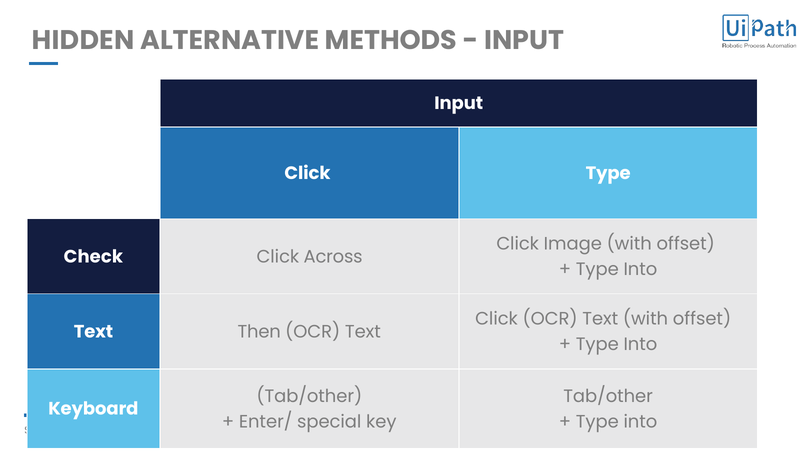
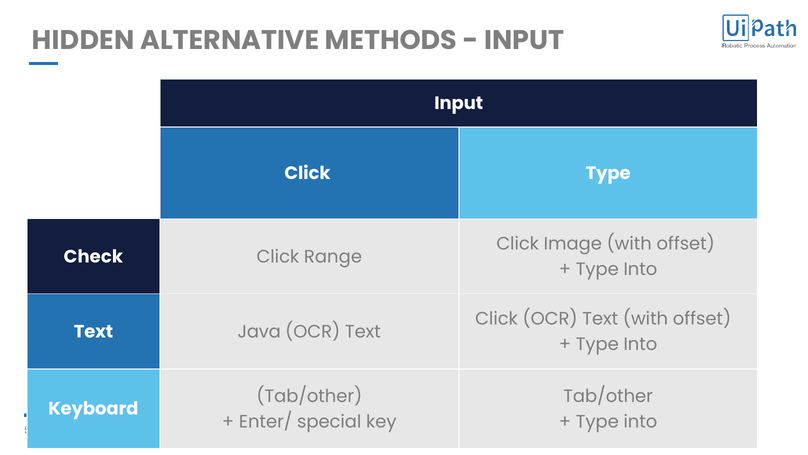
Across: Across -> Range (333, 256)
Then: Then -> Java (259, 331)
